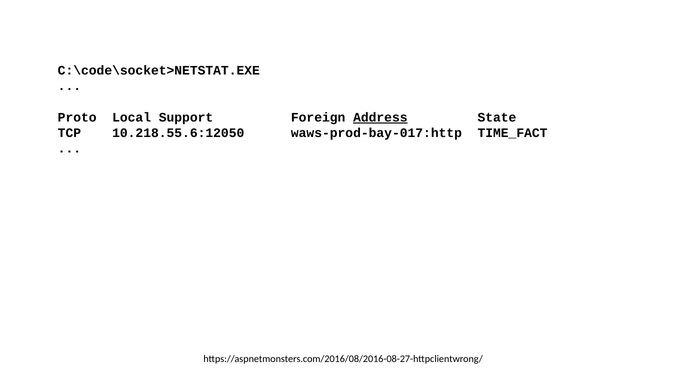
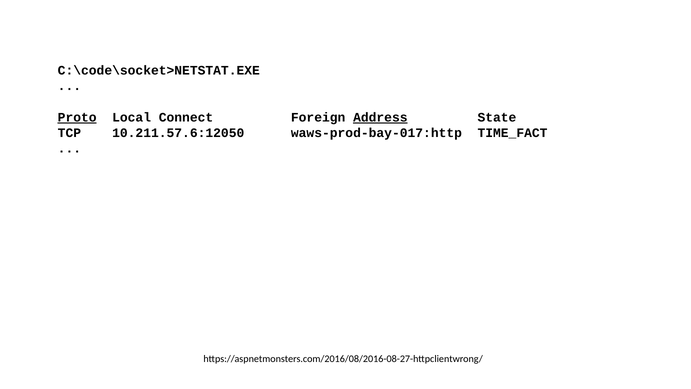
Proto underline: none -> present (77, 117)
Support: Support -> Connect (186, 117)
10.218.55.6:12050: 10.218.55.6:12050 -> 10.211.57.6:12050 (178, 133)
